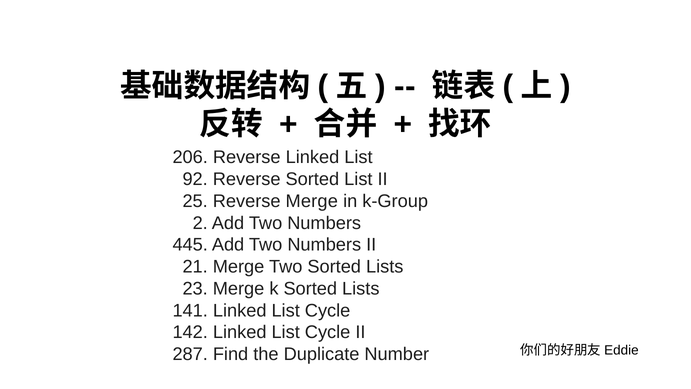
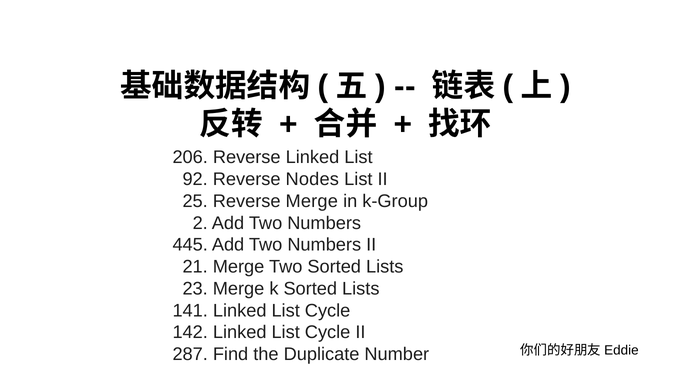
Reverse Sorted: Sorted -> Nodes (312, 179)
